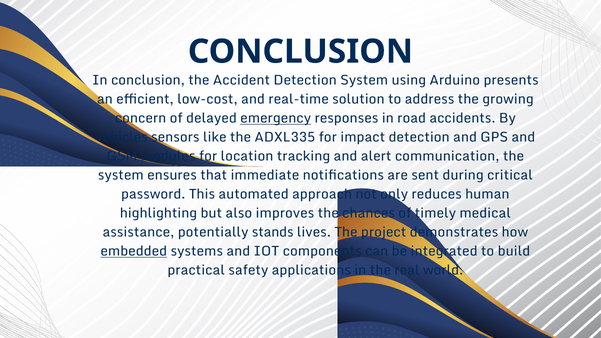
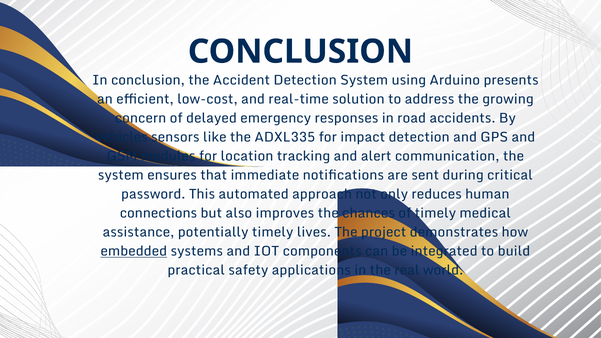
emergency underline: present -> none (276, 118)
highlighting: highlighting -> connections (158, 214)
potentially stands: stands -> timely (273, 233)
